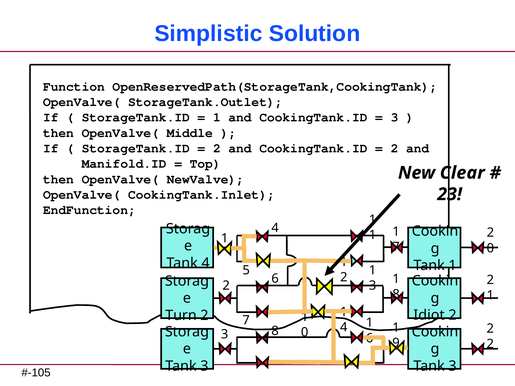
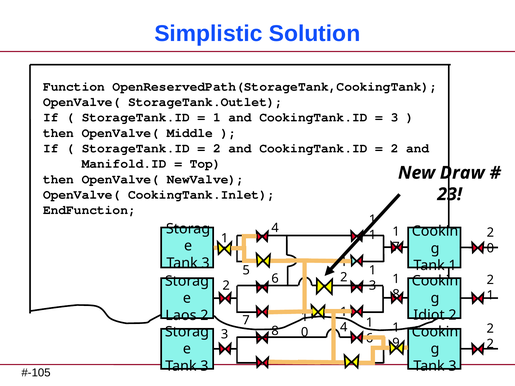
Clear: Clear -> Draw (462, 173)
4: 4 -> 3 (206, 263)
Turn: Turn -> Laos (181, 316)
